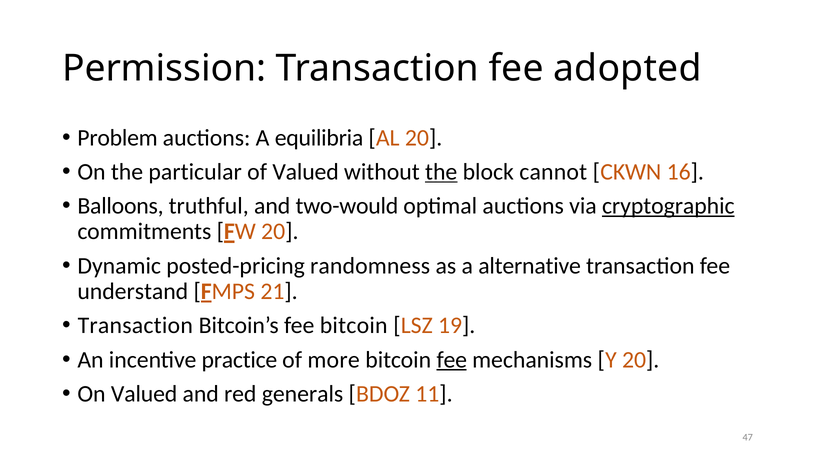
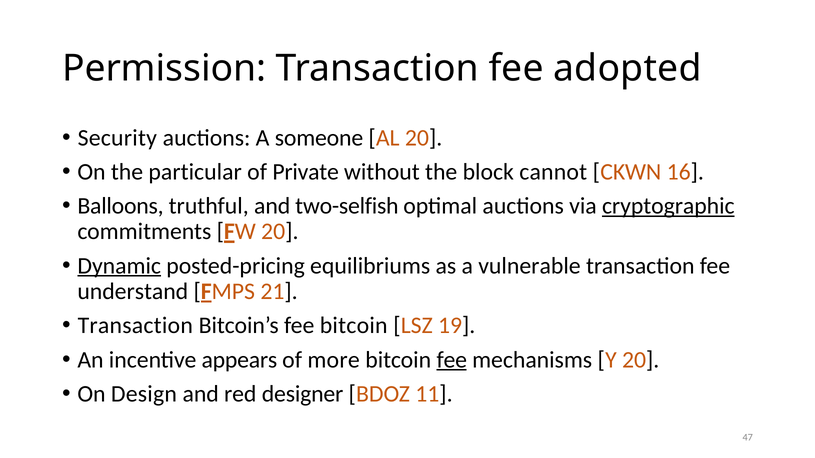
Problem: Problem -> Security (117, 138)
equilibria: equilibria -> someone (319, 138)
of Valued: Valued -> Private (306, 172)
the underline: present -> none (441, 172)
two-would: two-would -> two-selfish (347, 206)
Dynamic underline: none -> present (119, 266)
randomness: randomness -> equilibriums (370, 266)
alternative: alternative -> vulnerable (529, 266)
practice: practice -> appears (239, 360)
On Valued: Valued -> Design (144, 394)
generals: generals -> designer (303, 394)
